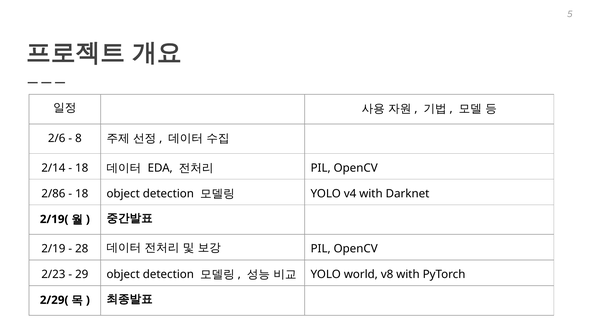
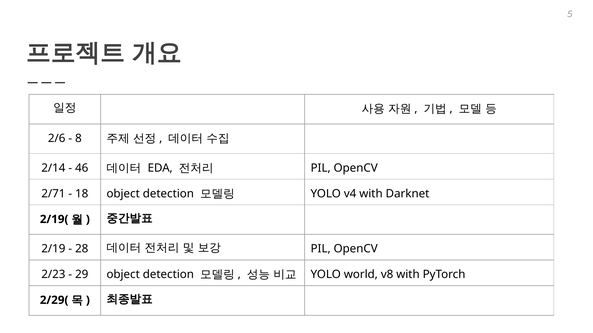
18: 18 -> 46 (82, 168)
2/86: 2/86 -> 2/71 (53, 194)
